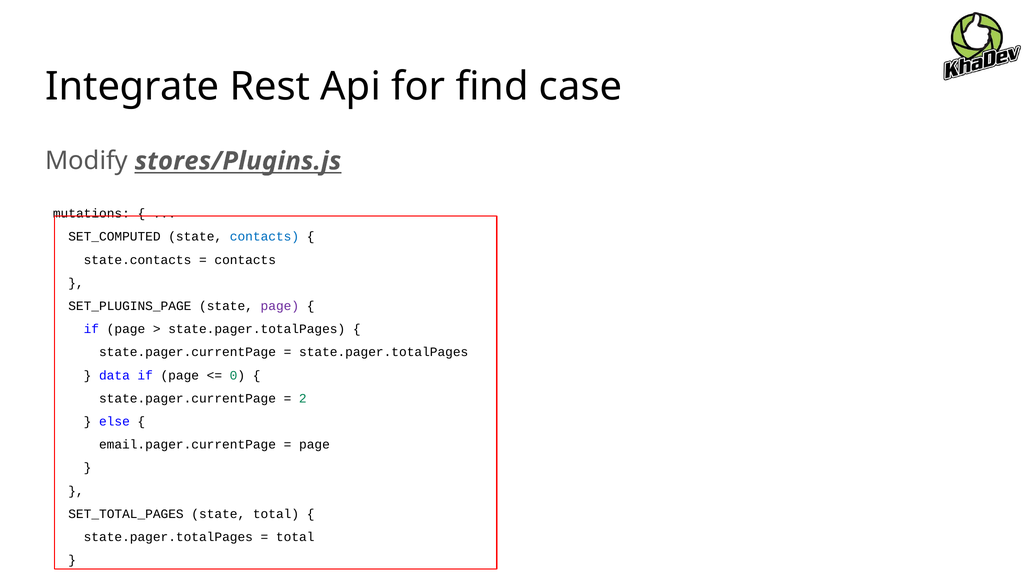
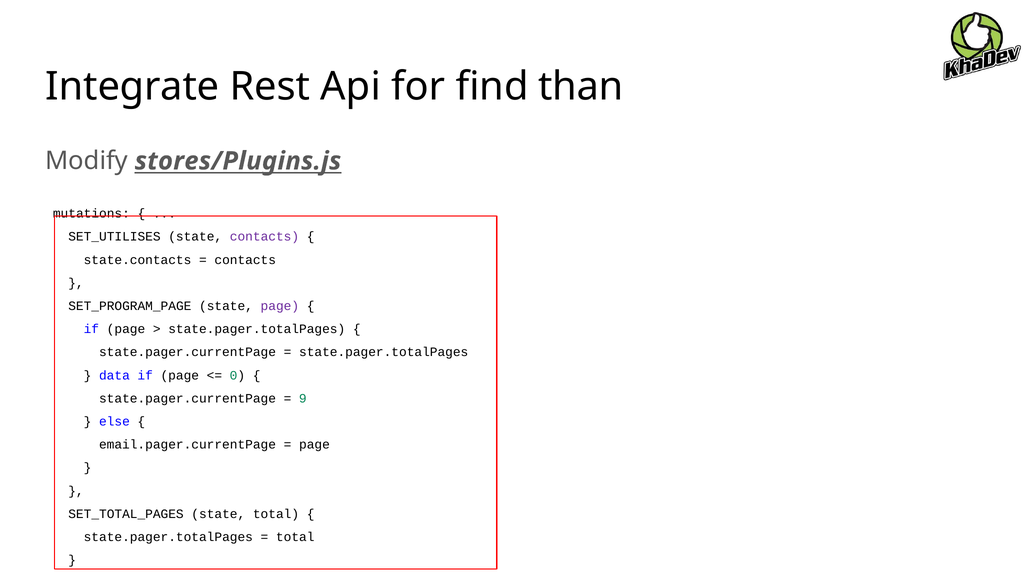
case: case -> than (581, 87)
SET_COMPUTED: SET_COMPUTED -> SET_UTILISES (114, 237)
contacts colour: blue -> purple (264, 237)
SET_PLUGINS_PAGE: SET_PLUGINS_PAGE -> SET_PROGRAM_PAGE (130, 306)
2: 2 -> 9 (303, 399)
